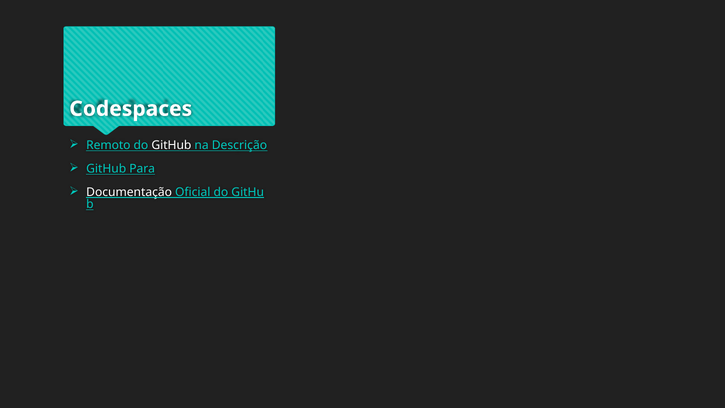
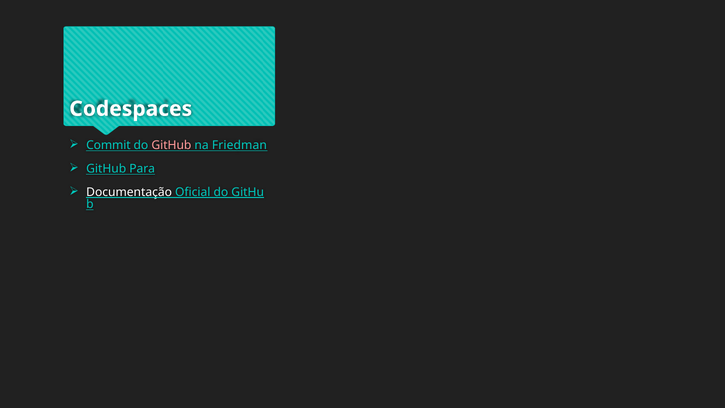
Remoto: Remoto -> Commit (108, 145)
GitHub colour: white -> pink (171, 145)
Descrição: Descrição -> Friedman (239, 145)
